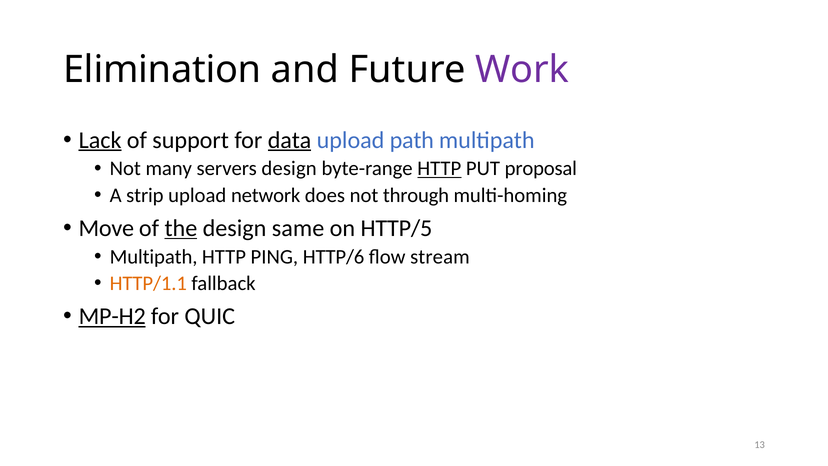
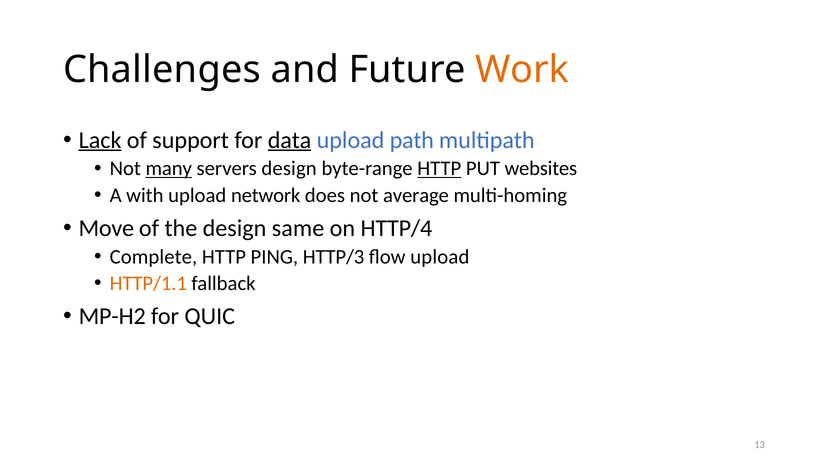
Elimination: Elimination -> Challenges (162, 70)
Work colour: purple -> orange (522, 70)
many underline: none -> present (169, 169)
proposal: proposal -> websites (541, 169)
strip: strip -> with (145, 195)
through: through -> average (416, 195)
the underline: present -> none (181, 228)
HTTP/5: HTTP/5 -> HTTP/4 (396, 228)
Multipath: Multipath -> Complete (153, 257)
HTTP/6: HTTP/6 -> HTTP/3 (334, 257)
flow stream: stream -> upload (440, 257)
MP-H2 underline: present -> none (112, 316)
